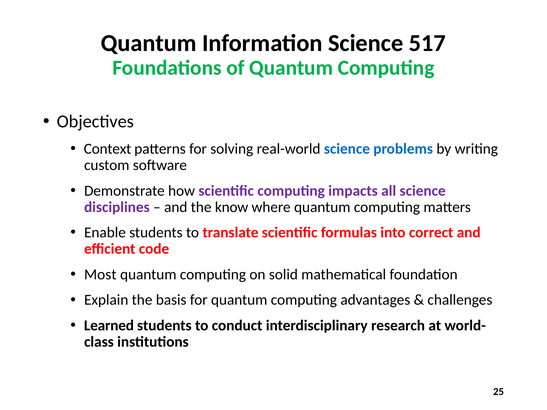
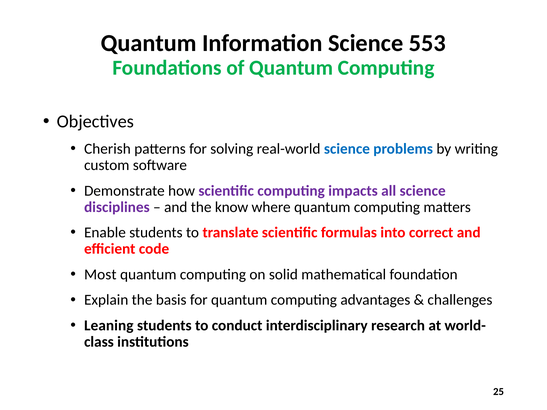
517: 517 -> 553 (427, 43)
Context: Context -> Cherish (107, 149)
Learned: Learned -> Leaning (109, 326)
